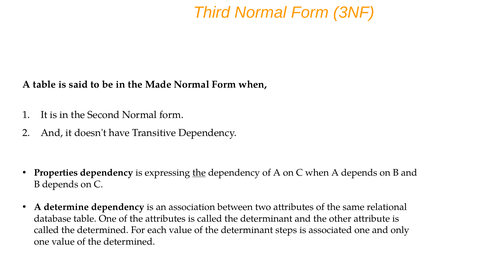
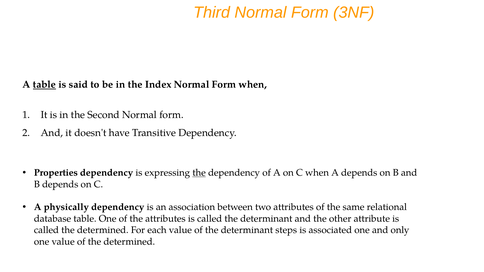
table underline: none -> present (44, 85)
Made: Made -> Index (158, 85)
determine: determine -> physically (66, 207)
